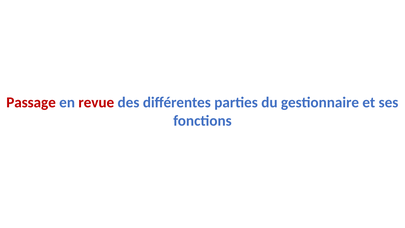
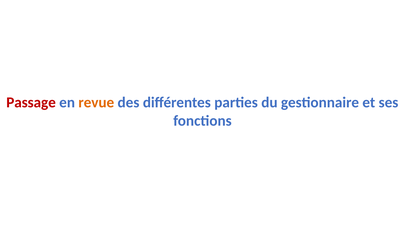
revue colour: red -> orange (96, 102)
